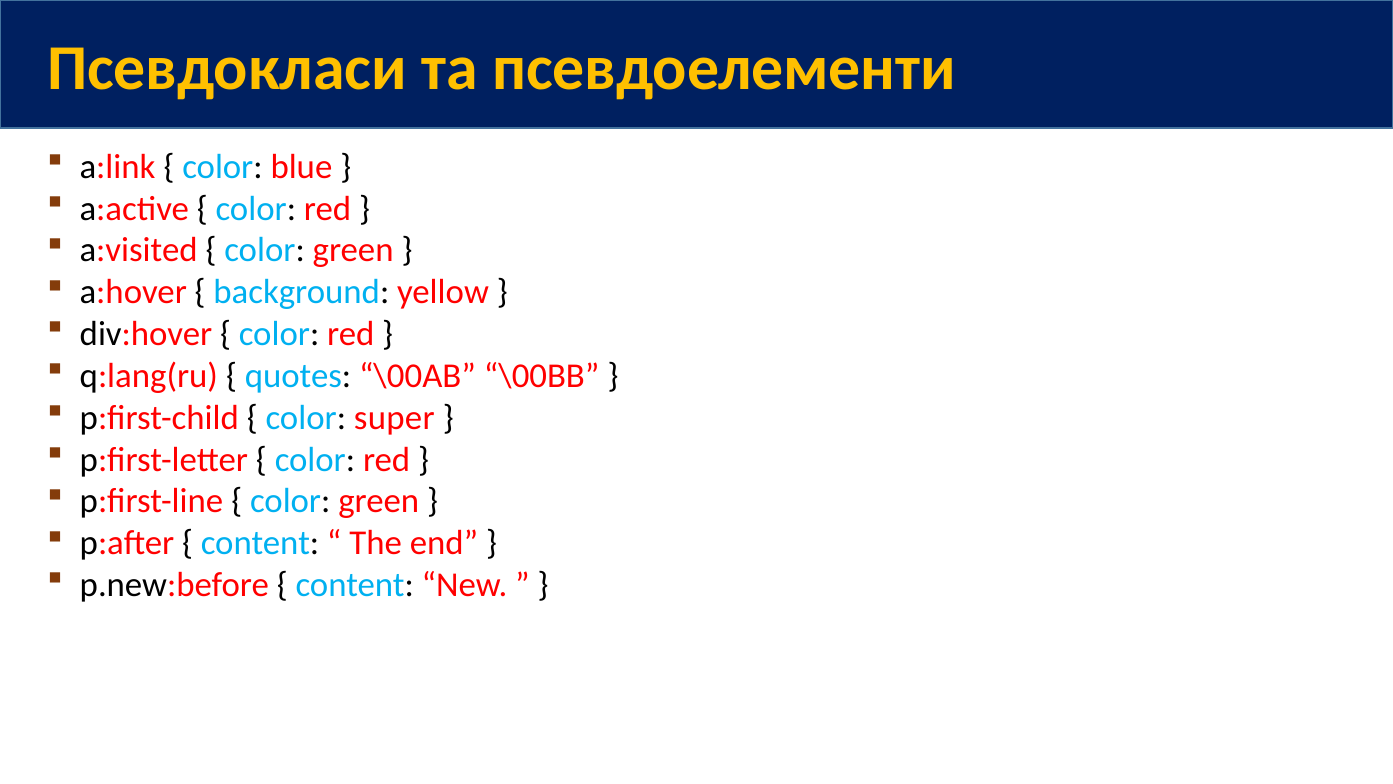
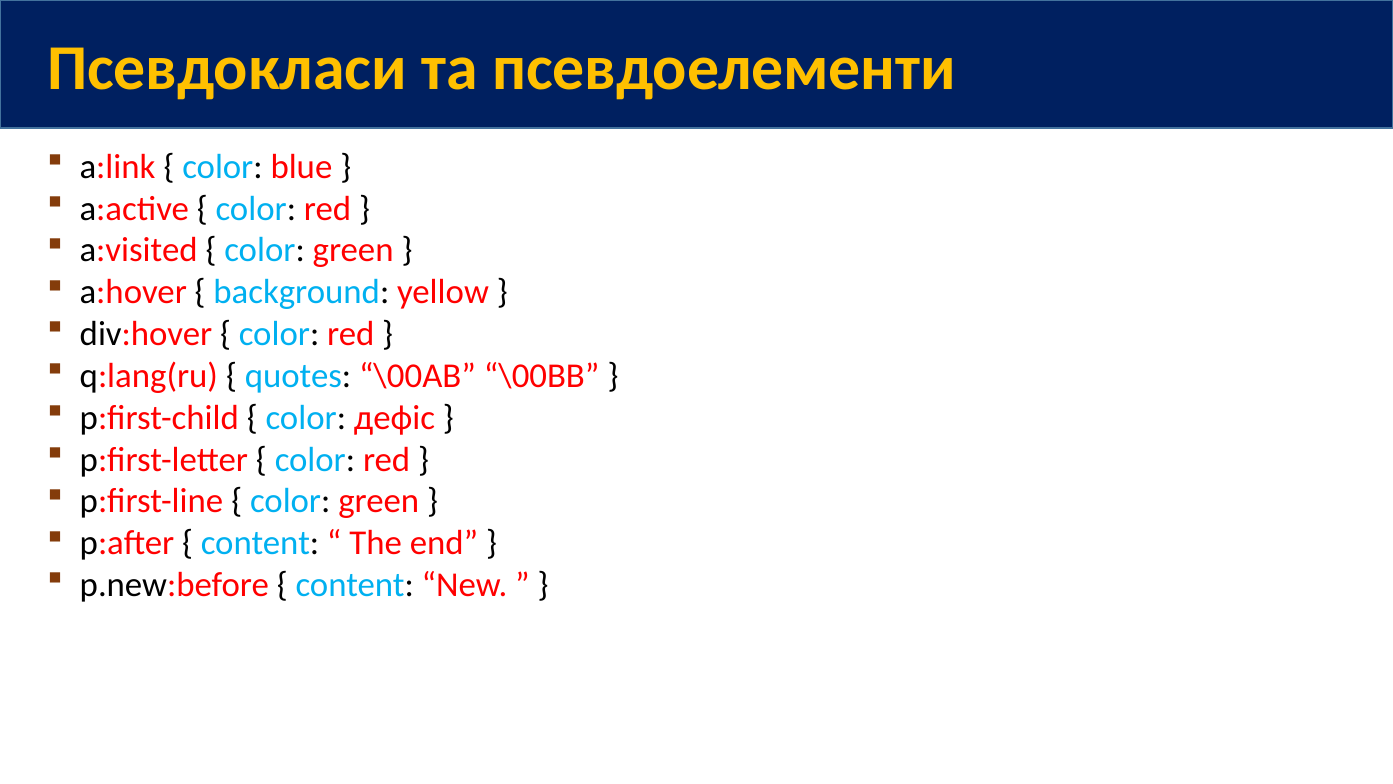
super: super -> дефіс (394, 418)
